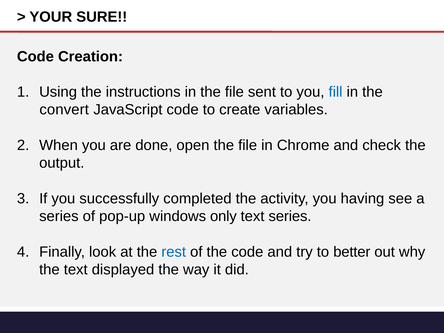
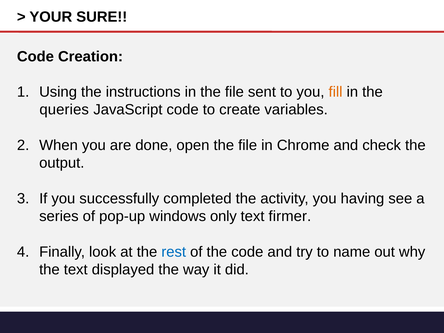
fill colour: blue -> orange (336, 92)
convert: convert -> queries (64, 110)
text series: series -> firmer (290, 216)
better: better -> name (352, 252)
